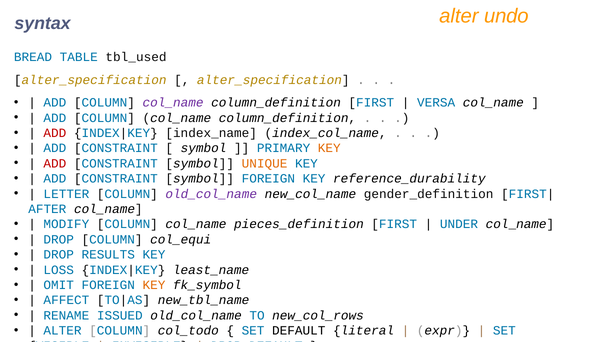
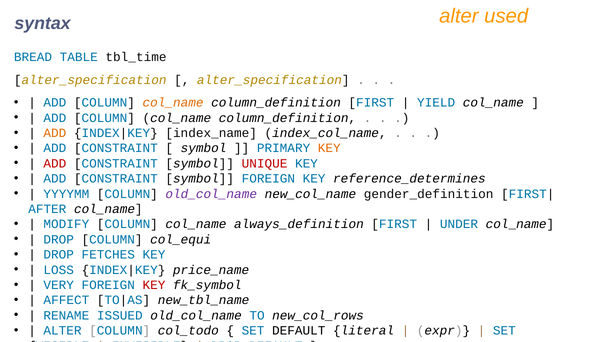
undo: undo -> used (506, 16)
tbl_used: tbl_used -> tbl_time (136, 57)
col_name colour: purple -> orange (173, 103)
VERSA: VERSA -> YIELD (436, 103)
ADD colour: red -> orange (55, 133)
UNIQUE colour: orange -> red (265, 164)
reference_durability: reference_durability -> reference_determines (409, 179)
LETTER: LETTER -> YYYYMM (66, 194)
pieces_definition: pieces_definition -> always_definition (299, 225)
RESULTS: RESULTS -> FETCHES (108, 255)
least_name: least_name -> price_name (211, 270)
OMIT: OMIT -> VERY (59, 286)
KEY colour: orange -> red (154, 286)
